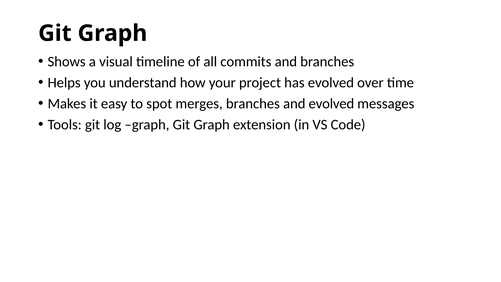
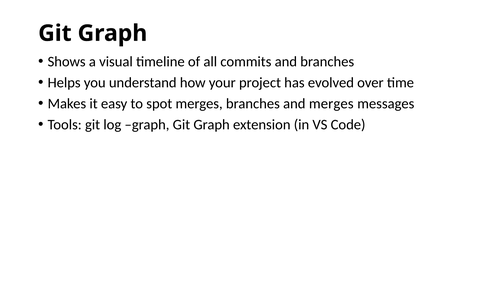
and evolved: evolved -> merges (331, 104)
